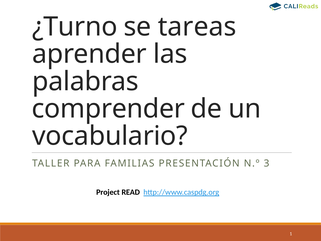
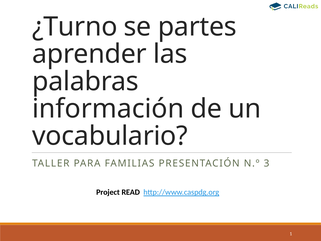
tareas: tareas -> partes (197, 27)
comprender: comprender -> información (108, 109)
